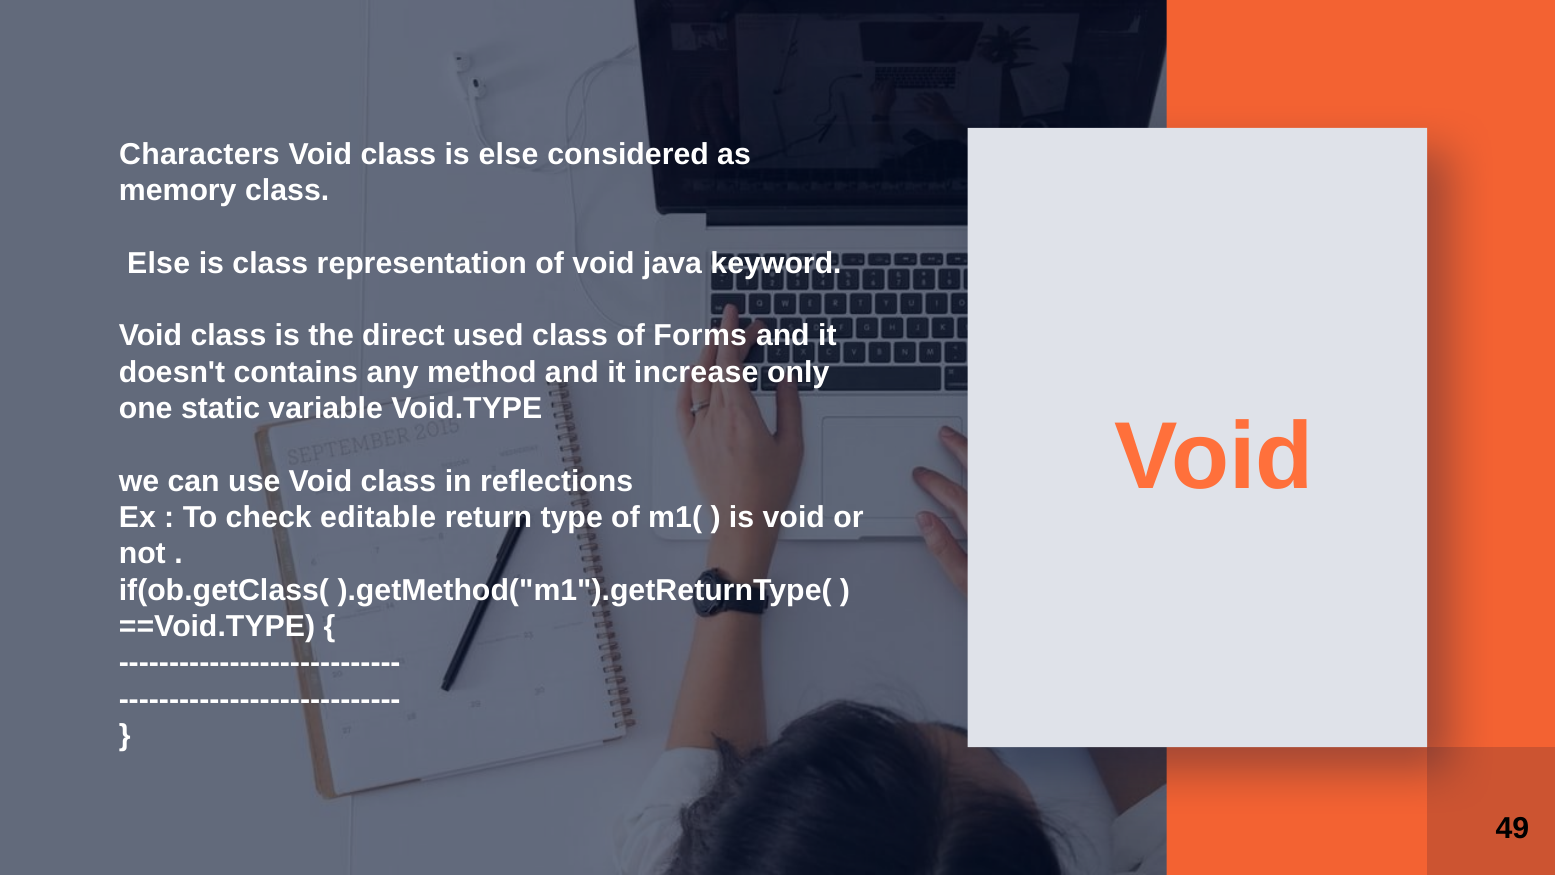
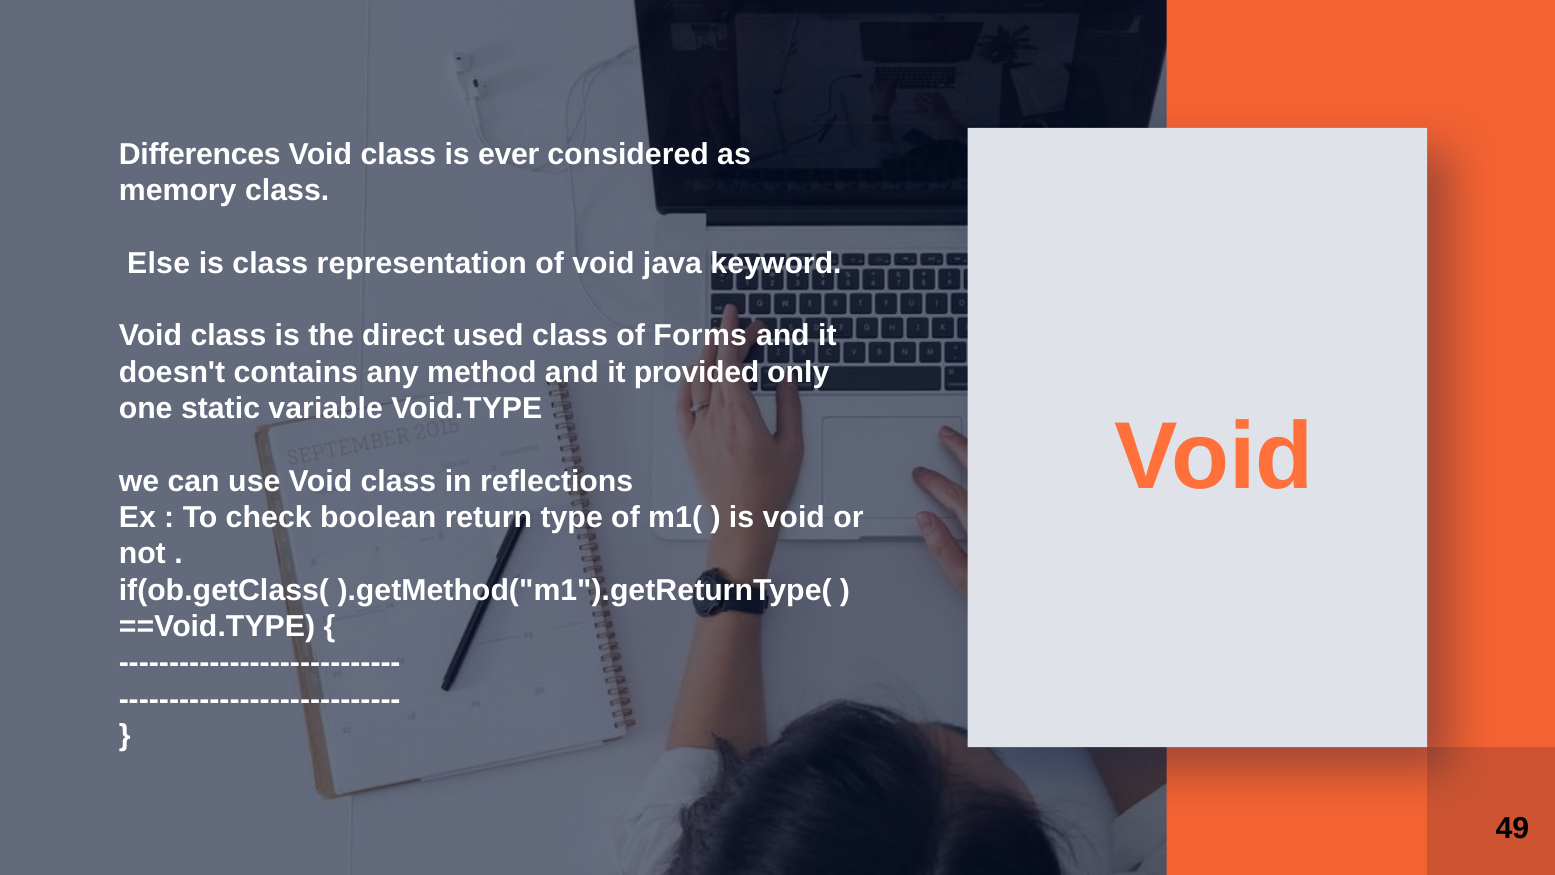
Characters: Characters -> Differences (200, 154)
is else: else -> ever (509, 154)
increase: increase -> provided (697, 372)
editable: editable -> boolean (378, 517)
